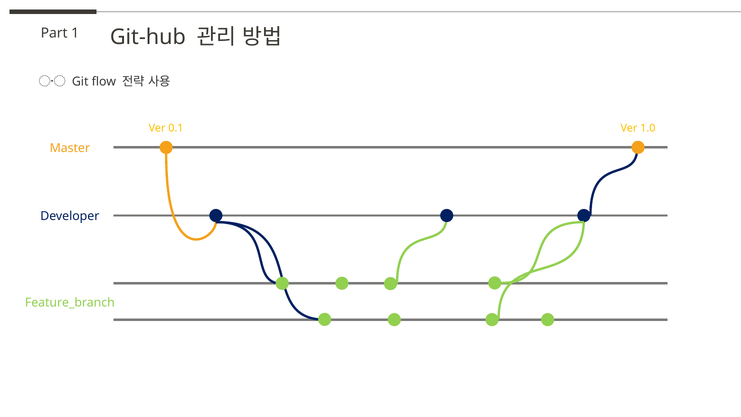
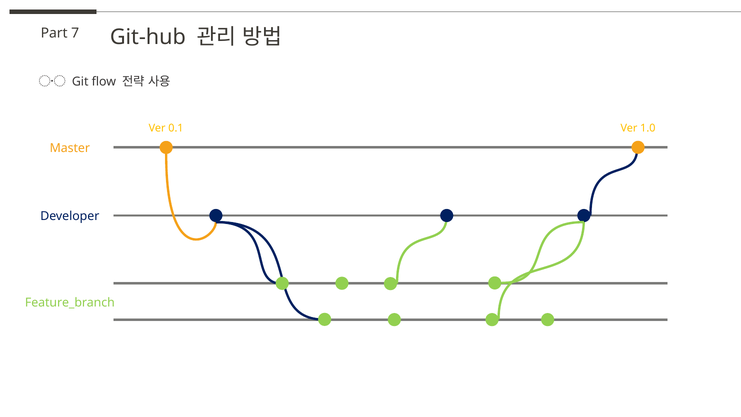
1: 1 -> 7 (75, 33)
